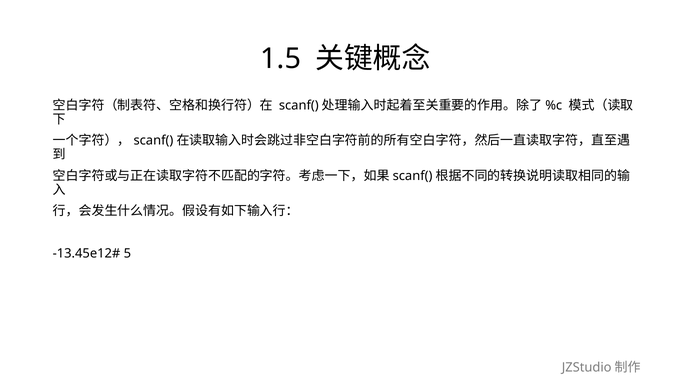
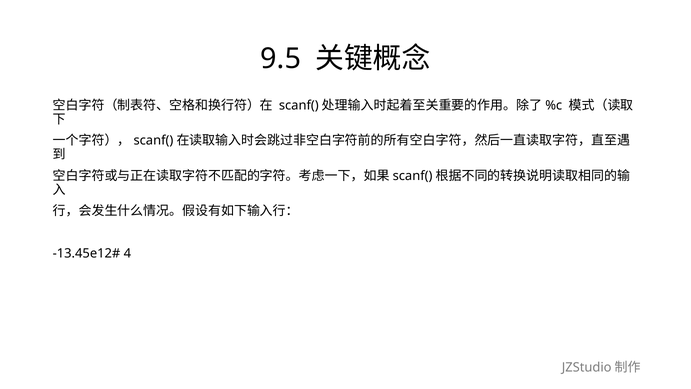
1.5: 1.5 -> 9.5 (281, 59)
5: 5 -> 4 (127, 253)
